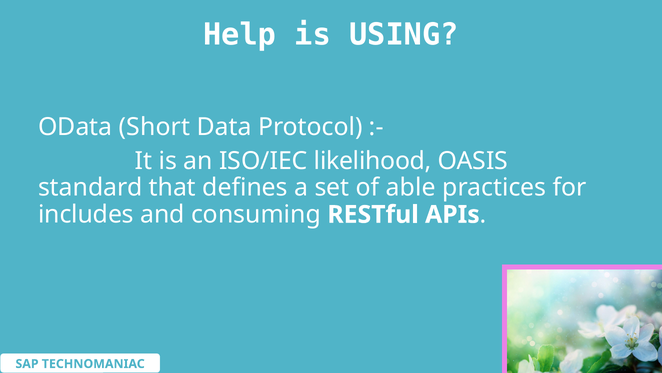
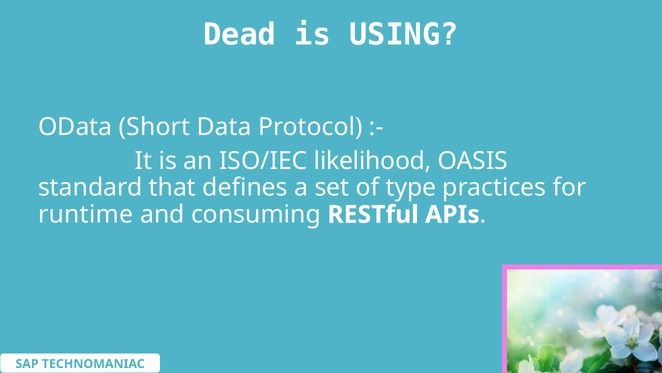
Help: Help -> Dead (240, 35)
able: able -> type (411, 187)
includes: includes -> runtime (86, 214)
